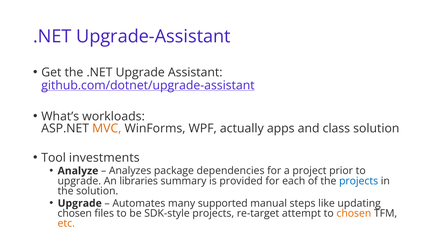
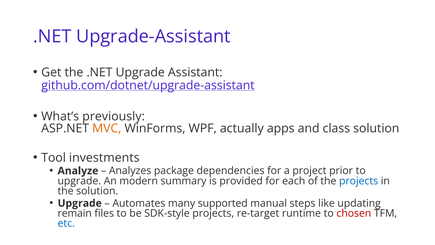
workloads: workloads -> previously (114, 116)
libraries: libraries -> modern (139, 181)
chosen: chosen -> remain (75, 213)
attempt: attempt -> runtime (301, 213)
chosen colour: orange -> red (354, 213)
etc colour: orange -> blue (66, 223)
